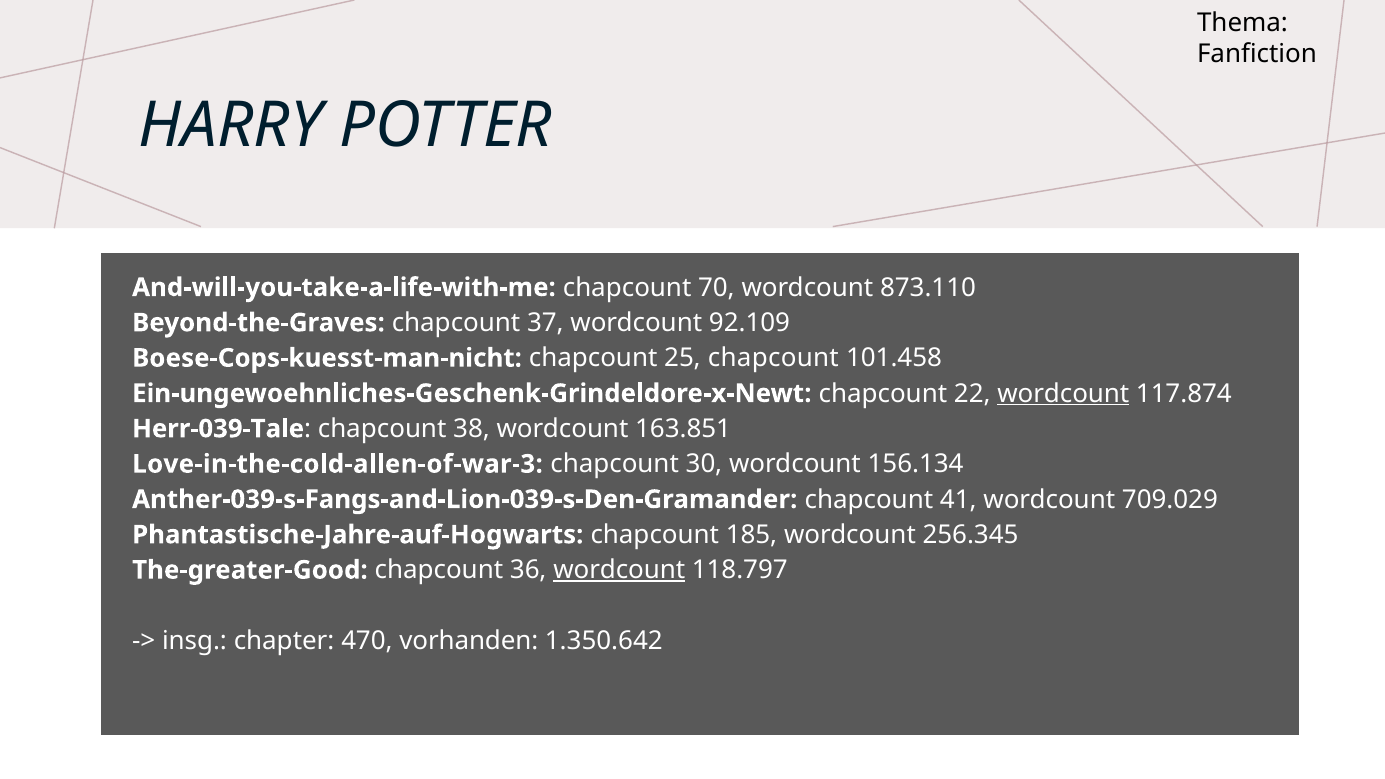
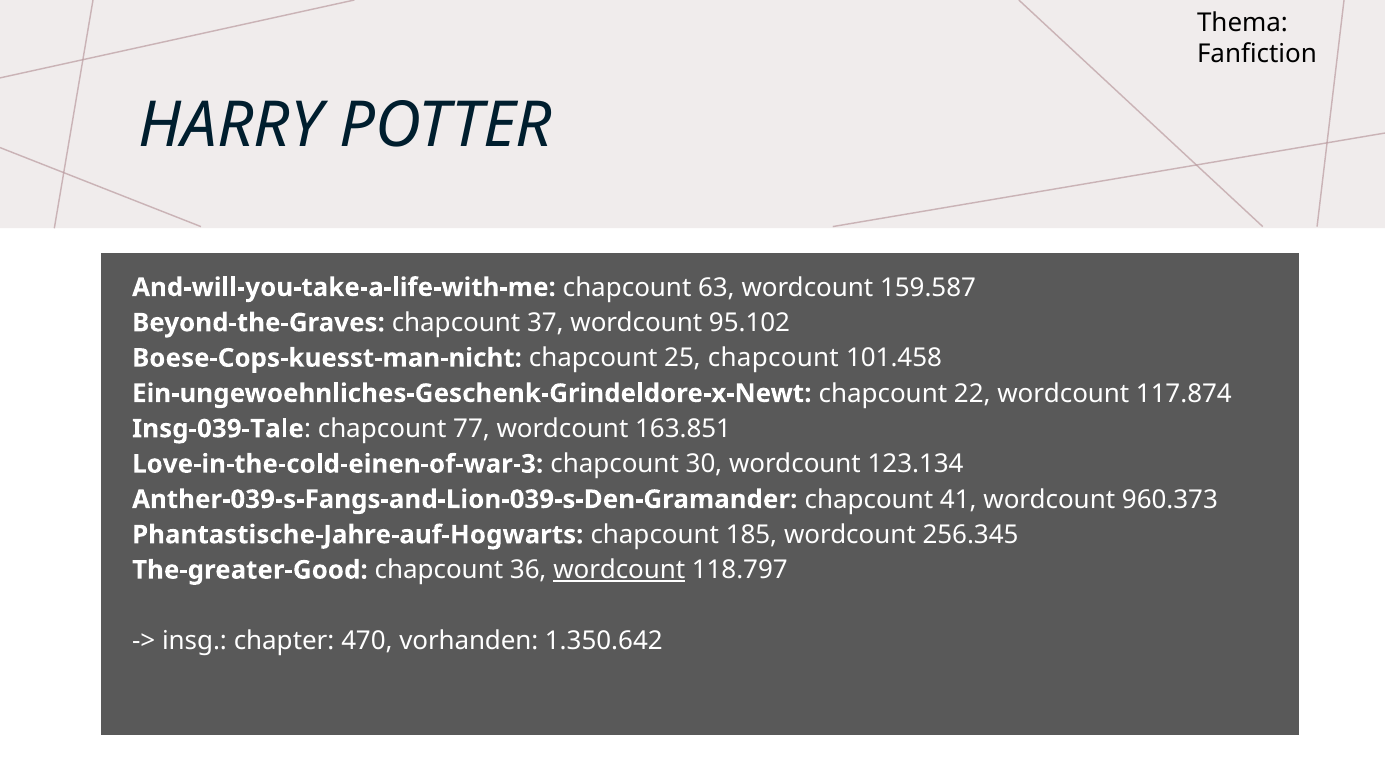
70: 70 -> 63 (716, 287)
873.110: 873.110 -> 159.587 (928, 287)
92.109: 92.109 -> 95.102 (749, 323)
wordcount underline: present -> none (1063, 393)
Herr-039-Tale: Herr-039-Tale -> Insg-039-Tale (218, 429)
38: 38 -> 77 (471, 429)
Love-in-the-cold-allen-of-war-3: Love-in-the-cold-allen-of-war-3 -> Love-in-the-cold-einen-of-war-3 (338, 464)
156.134: 156.134 -> 123.134 (916, 464)
709.029: 709.029 -> 960.373 (1170, 499)
